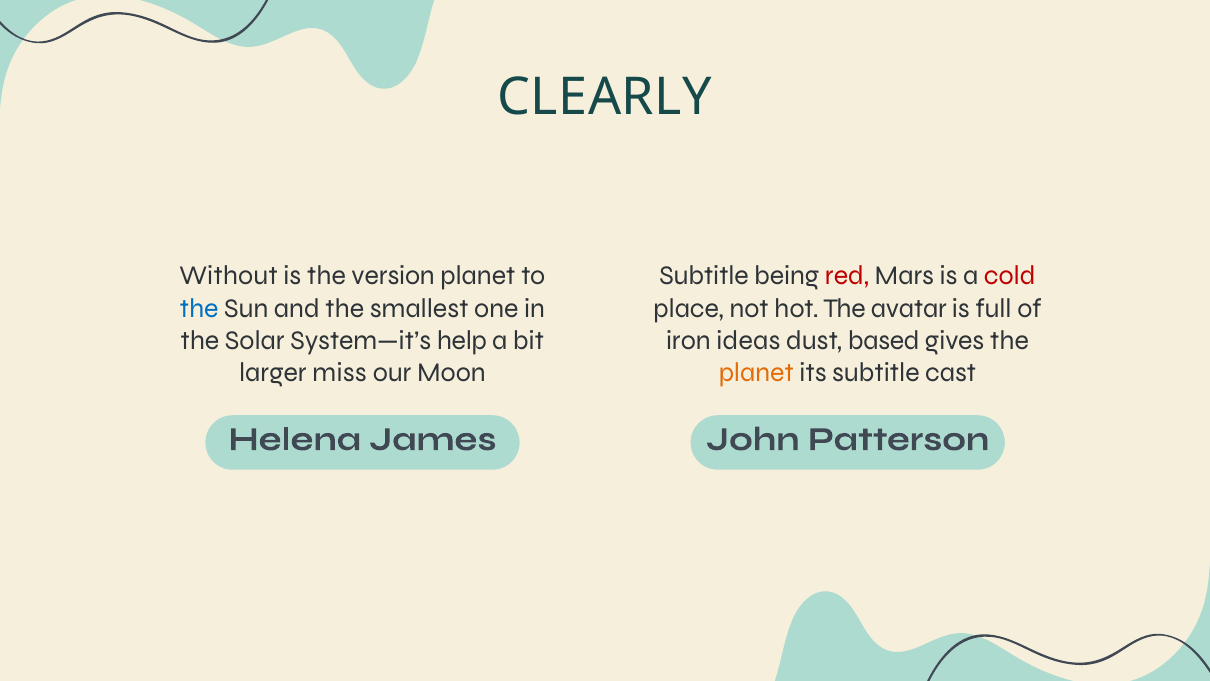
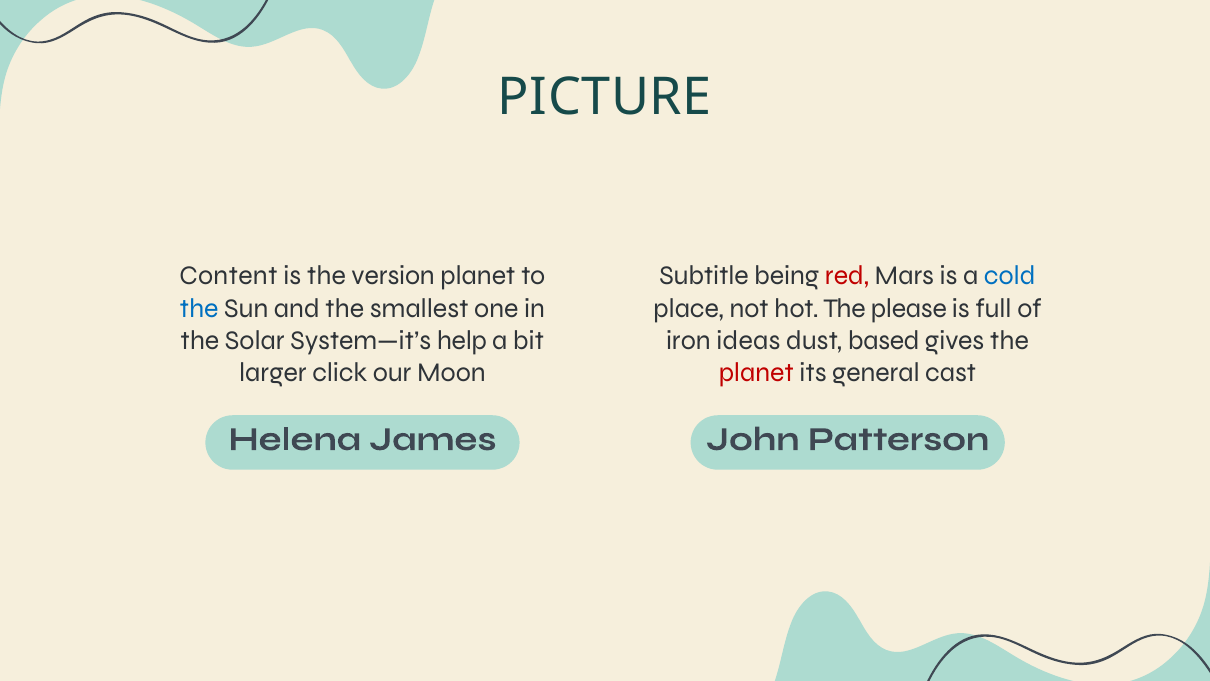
CLEARLY: CLEARLY -> PICTURE (605, 97)
cold colour: red -> blue (1010, 276)
Without: Without -> Content (228, 276)
avatar: avatar -> please (909, 308)
planet colour: orange -> red (756, 372)
its subtitle: subtitle -> general (876, 372)
miss: miss -> click (340, 373)
